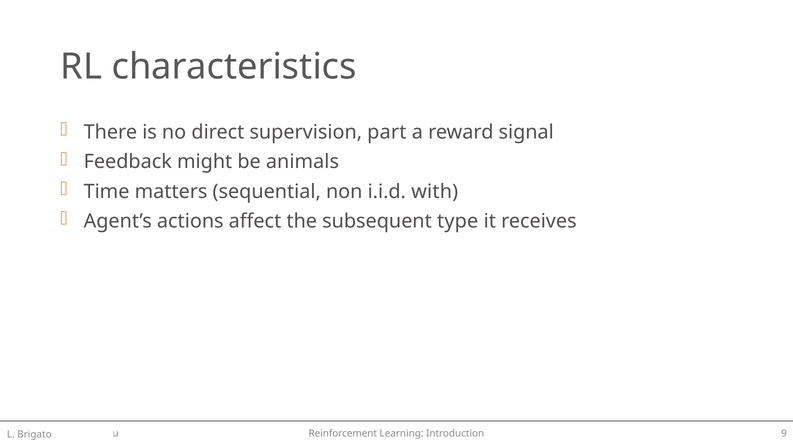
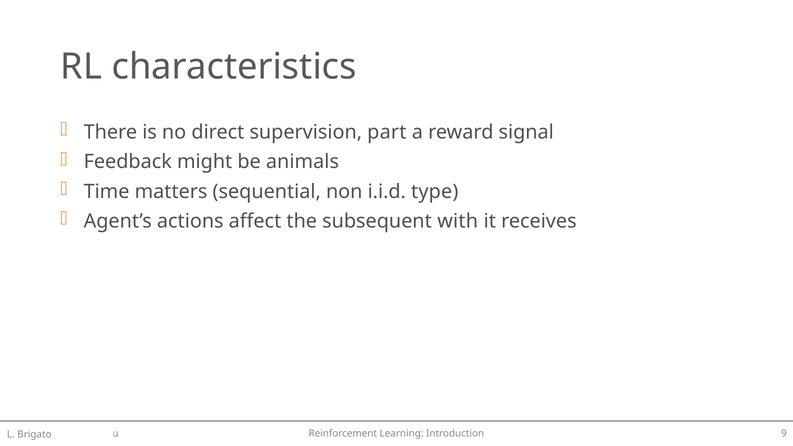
with: with -> type (435, 192)
type: type -> with (458, 221)
